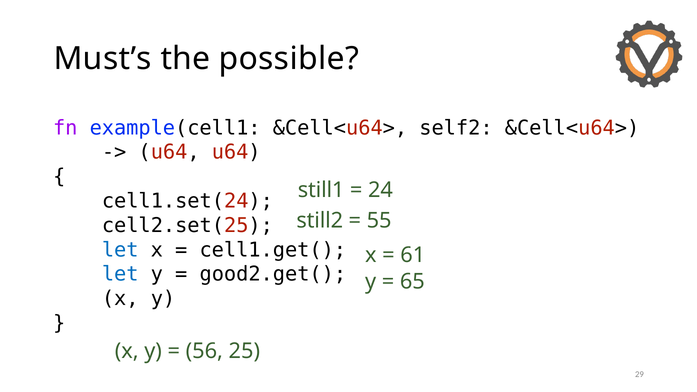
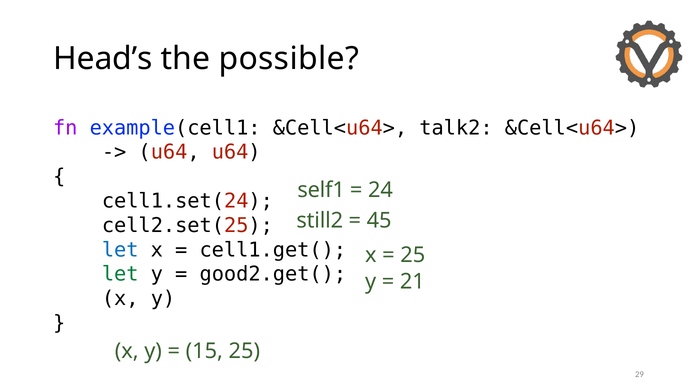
Must’s: Must’s -> Head’s (103, 59)
self2: self2 -> talk2 (456, 128)
still1: still1 -> self1 (321, 190)
55: 55 -> 45 (379, 221)
61: 61 -> 25 (413, 255)
let colour: blue -> green (120, 274)
65: 65 -> 21 (412, 282)
56: 56 -> 15 (204, 351)
